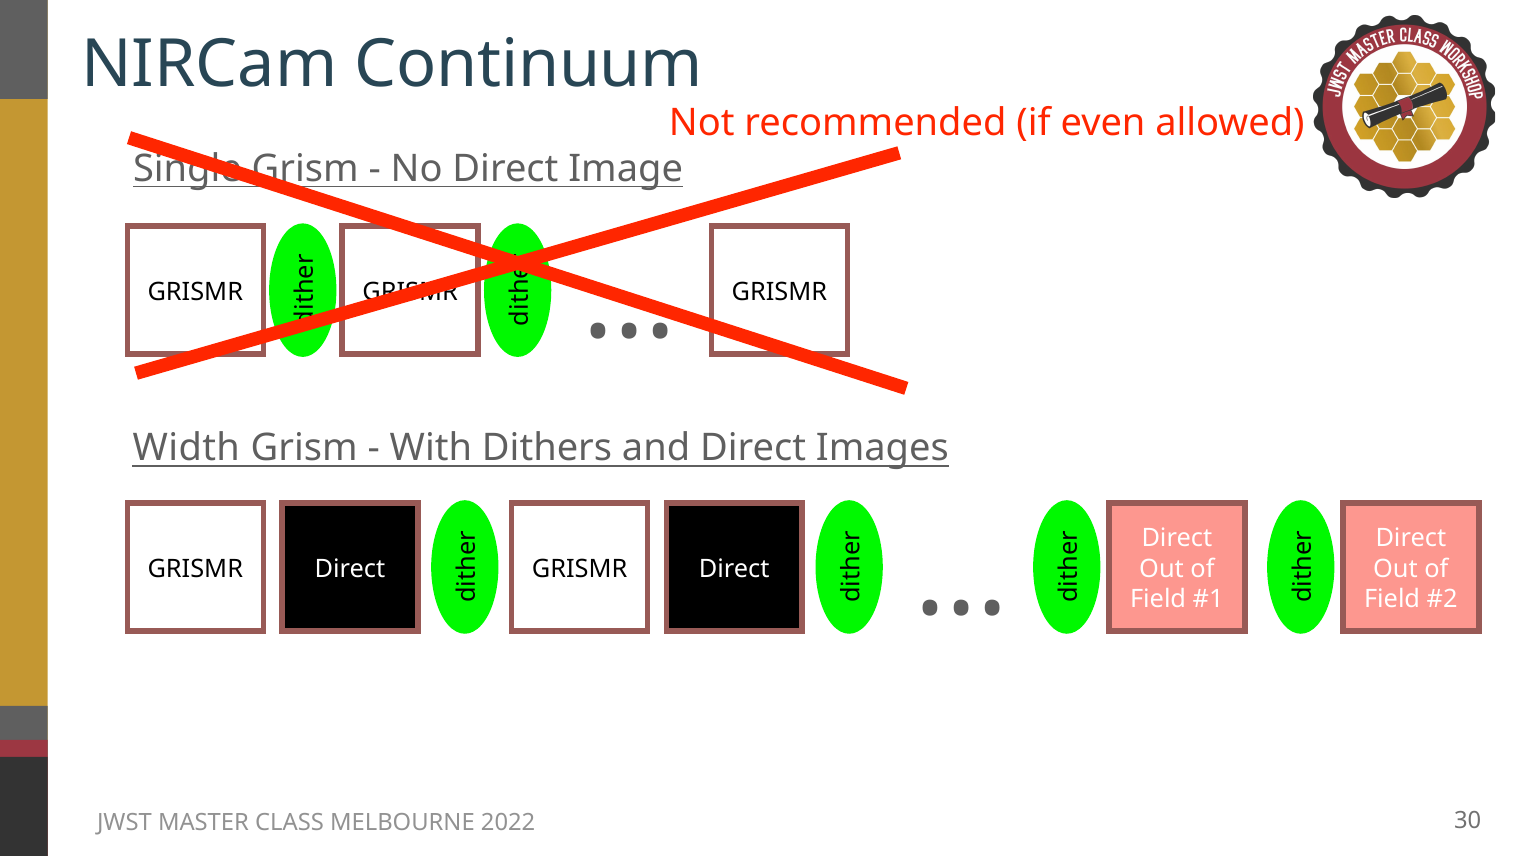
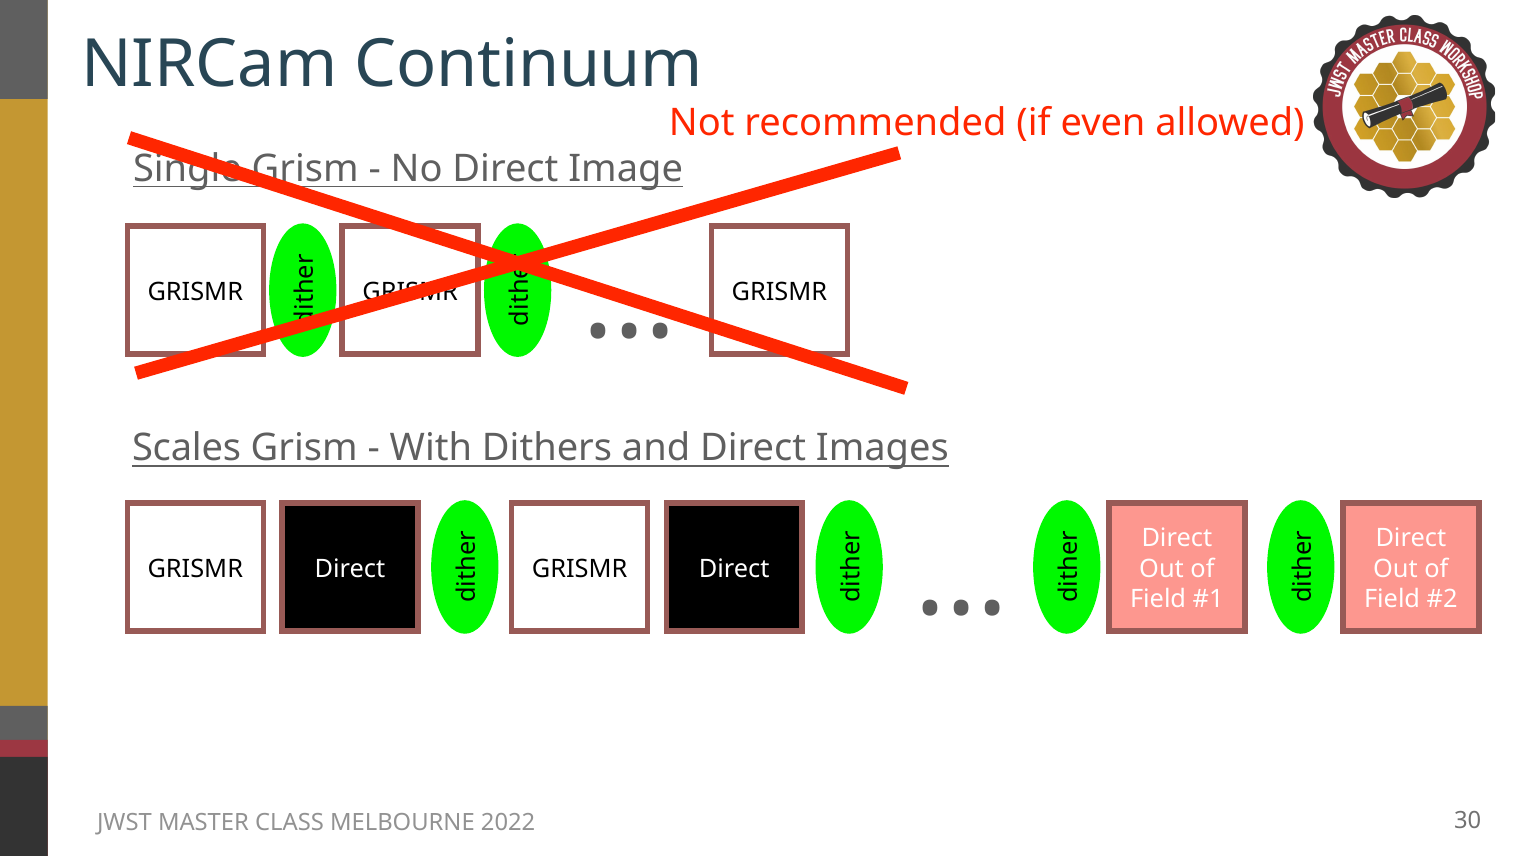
Width: Width -> Scales (187, 448)
